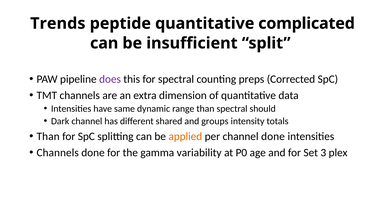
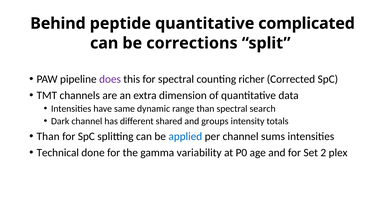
Trends: Trends -> Behind (58, 23)
insufficient: insufficient -> corrections (192, 43)
preps: preps -> richer (252, 79)
should: should -> search (263, 108)
applied colour: orange -> blue (185, 136)
channel done: done -> sums (273, 136)
Channels: Channels -> Technical (58, 152)
3: 3 -> 2 (323, 152)
